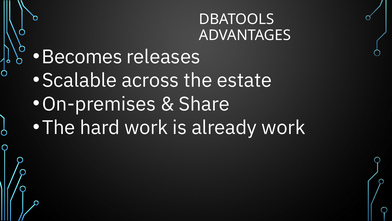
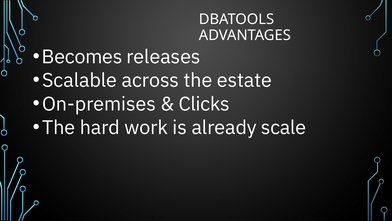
Share: Share -> Clicks (204, 104)
already work: work -> scale (284, 127)
